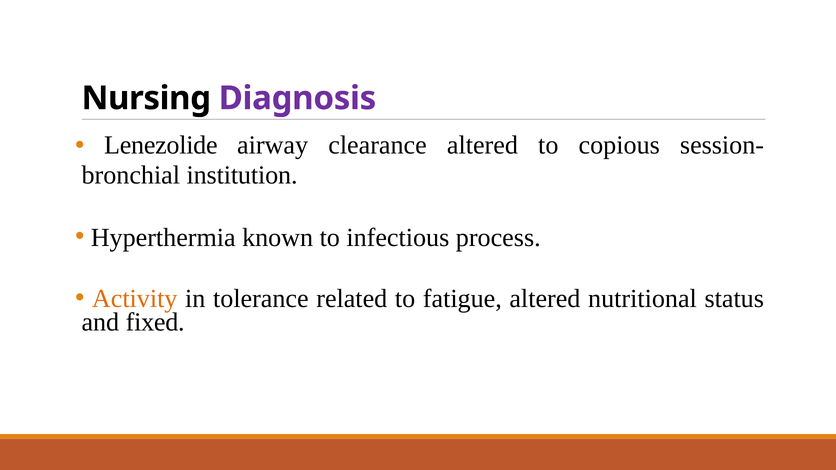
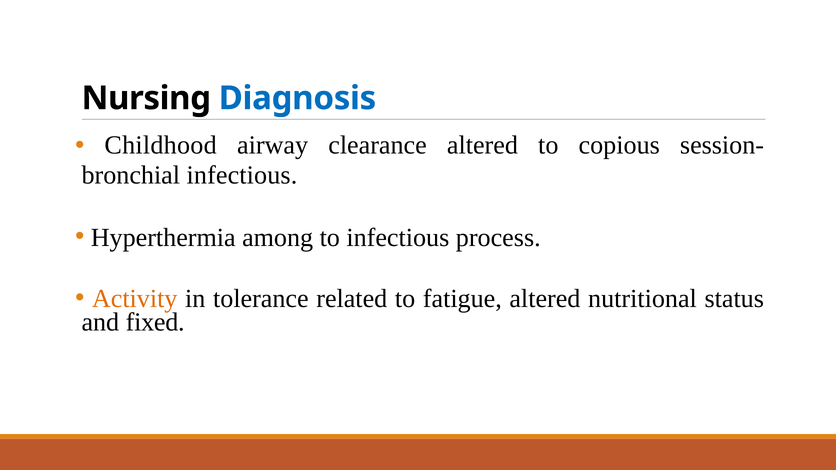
Diagnosis colour: purple -> blue (297, 98)
Lenezolide: Lenezolide -> Childhood (161, 145)
bronchial institution: institution -> infectious (242, 175)
known: known -> among (278, 238)
